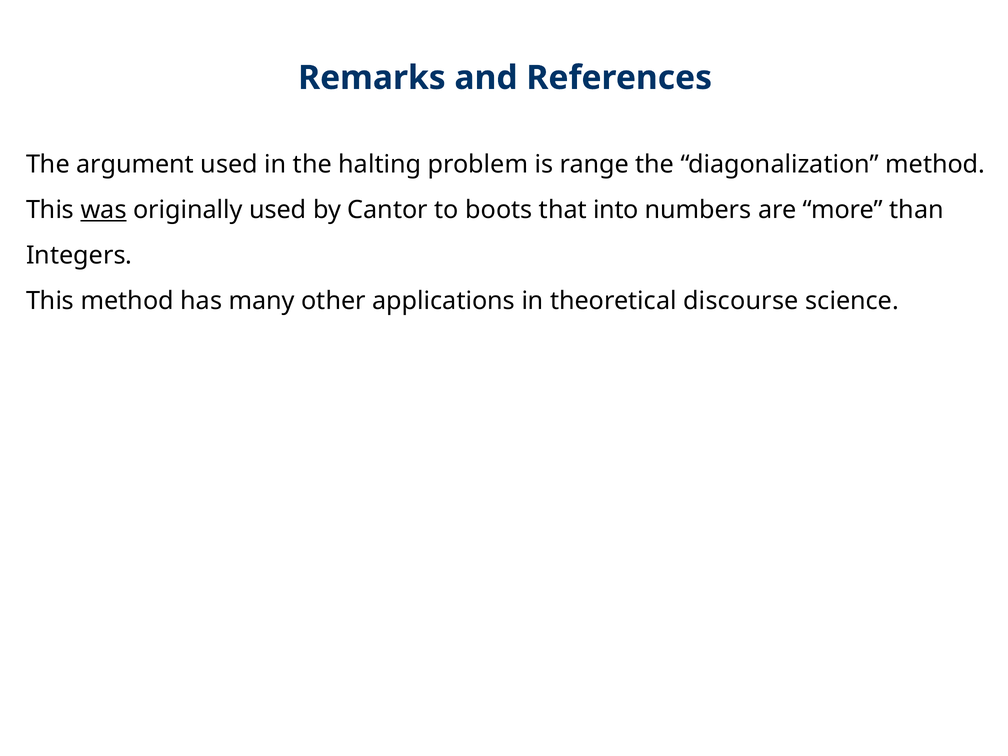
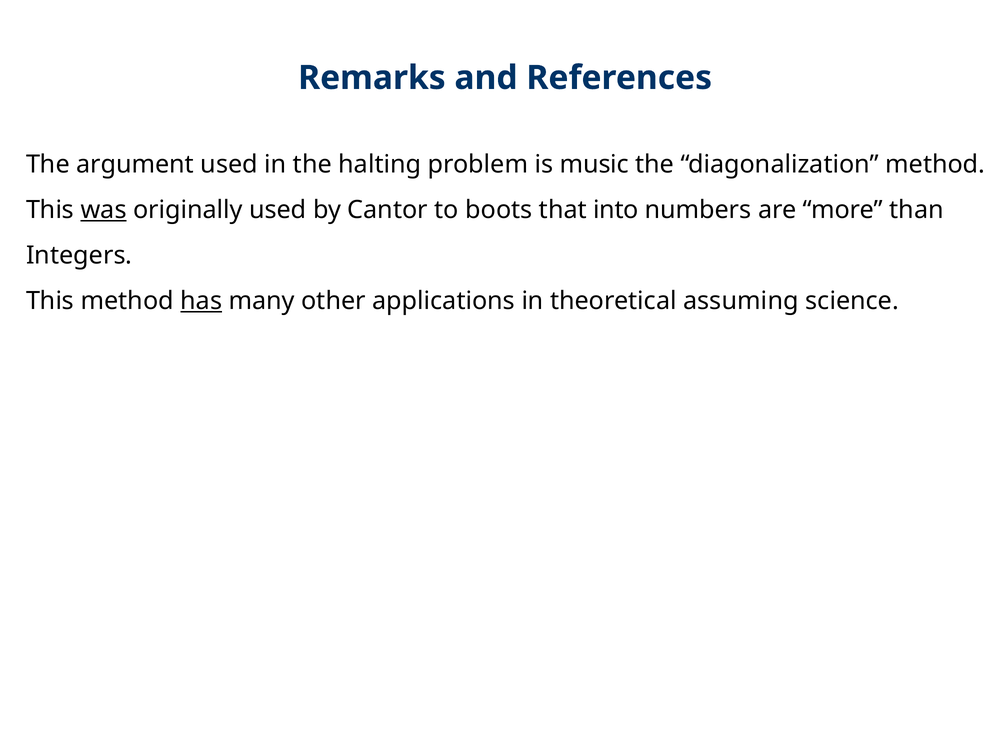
range: range -> music (594, 165)
has underline: none -> present (201, 301)
discourse: discourse -> assuming (741, 301)
